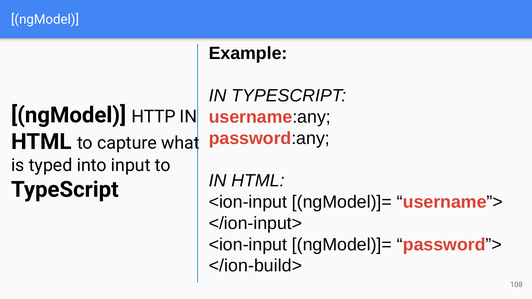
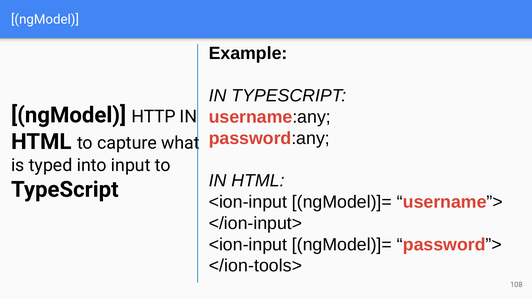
</ion-build>: </ion-build> -> </ion-tools> (255, 266)
